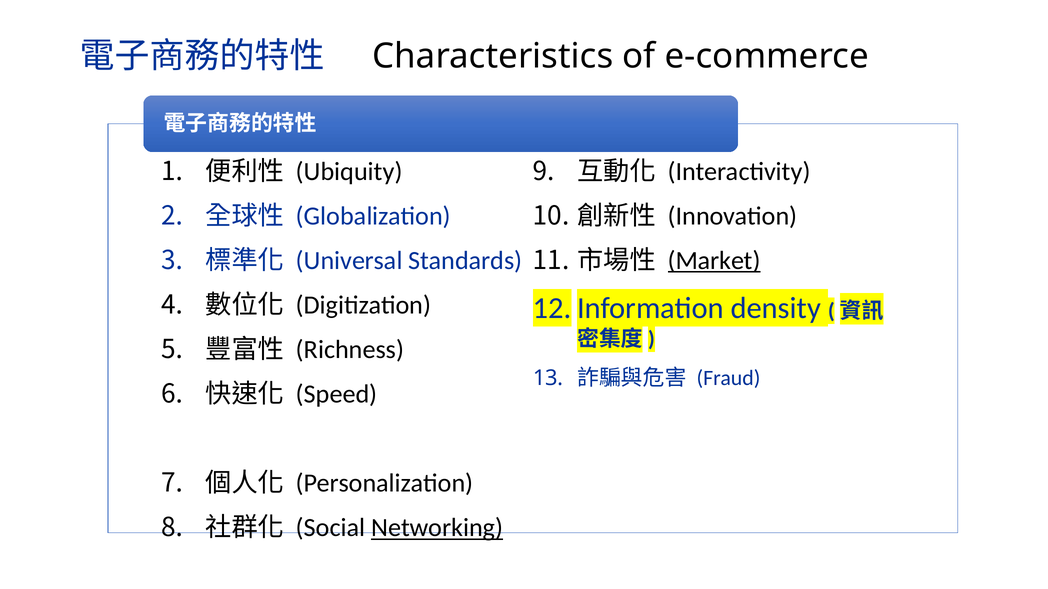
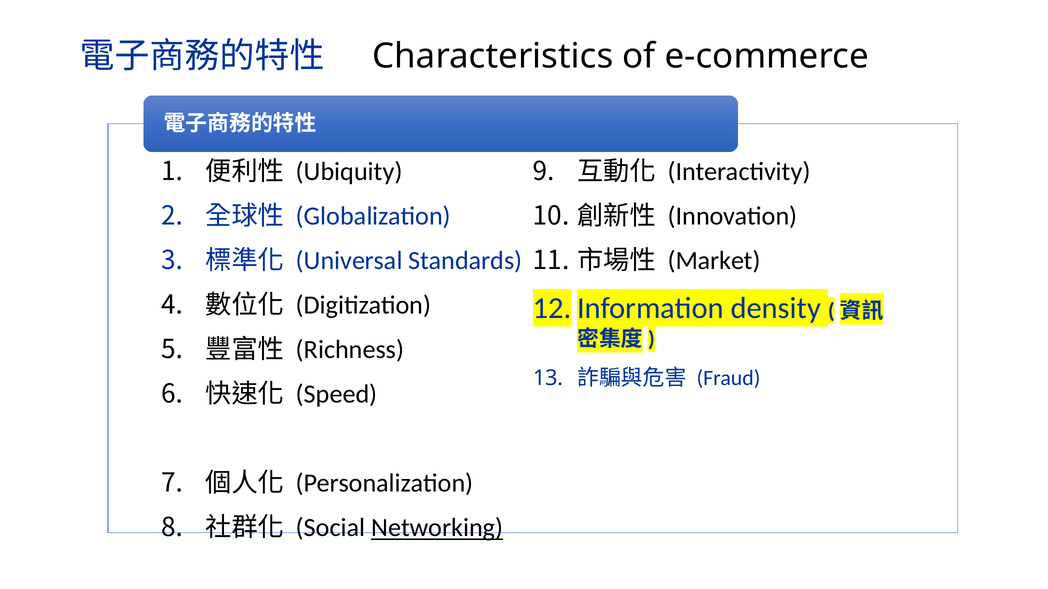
Market underline: present -> none (714, 261)
